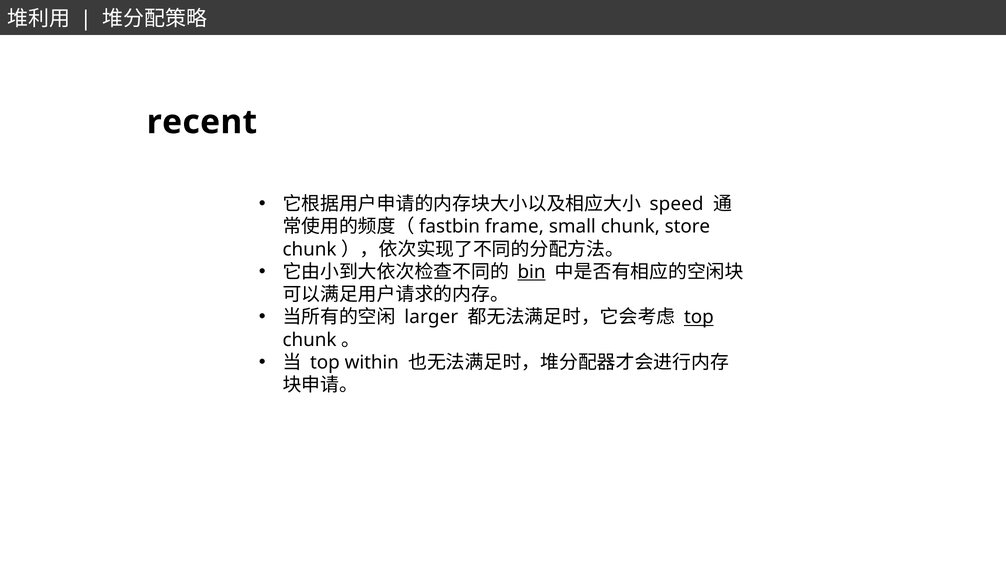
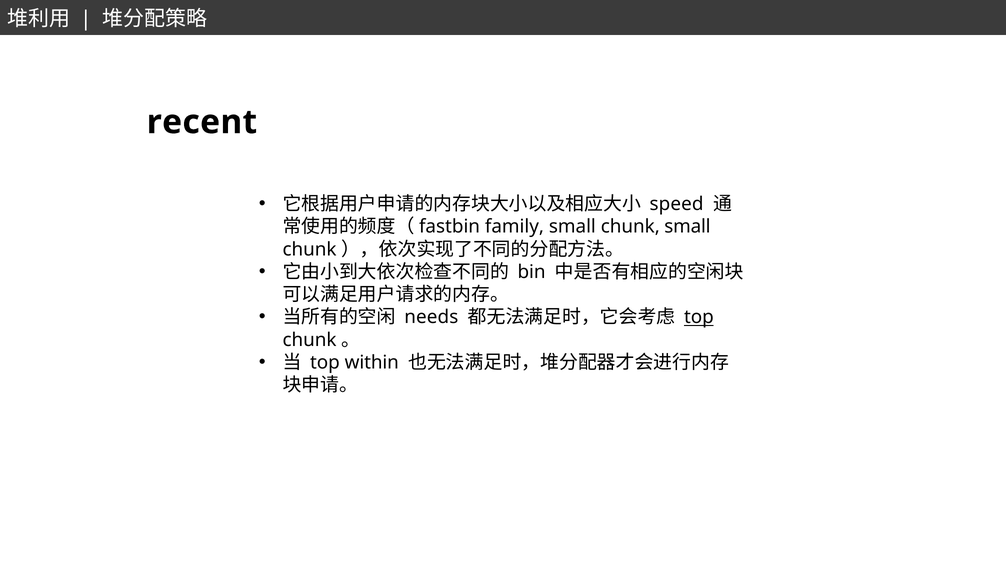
frame: frame -> family (514, 227)
chunk store: store -> small (687, 227)
bin underline: present -> none (532, 272)
larger: larger -> needs (431, 317)
